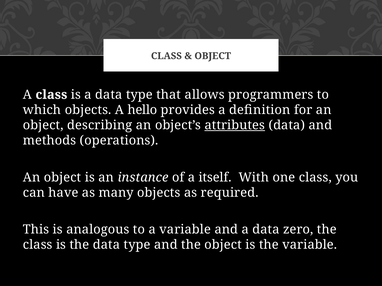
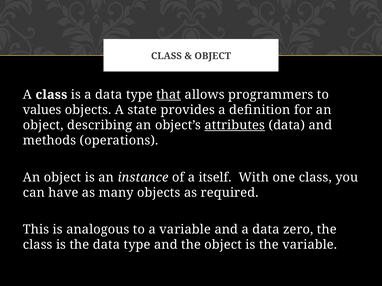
that underline: none -> present (169, 95)
which: which -> values (42, 110)
hello: hello -> state (142, 110)
